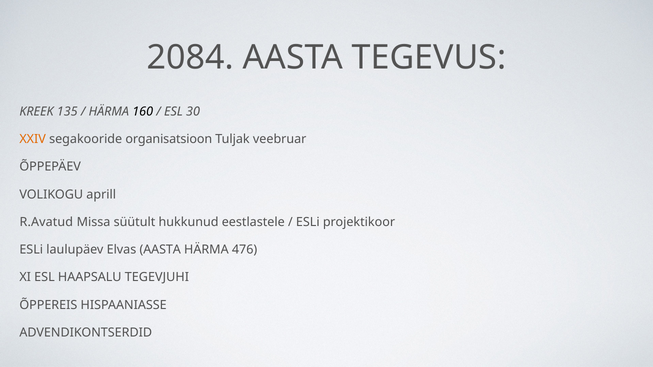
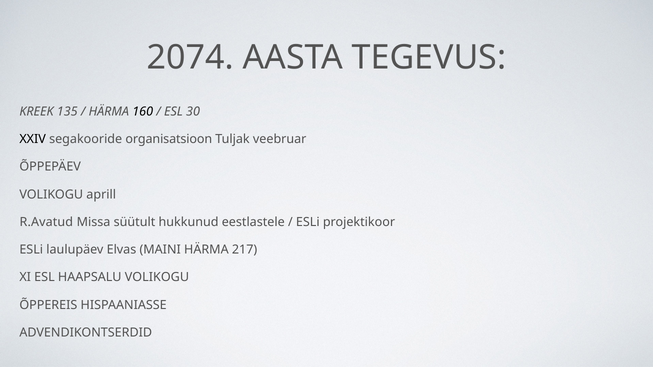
2084: 2084 -> 2074 (190, 58)
XXIV colour: orange -> black (33, 139)
Elvas AASTA: AASTA -> MAINI (160, 250)
476: 476 -> 217 (245, 250)
HAAPSALU TEGEVJUHI: TEGEVJUHI -> VOLIKOGU (157, 278)
